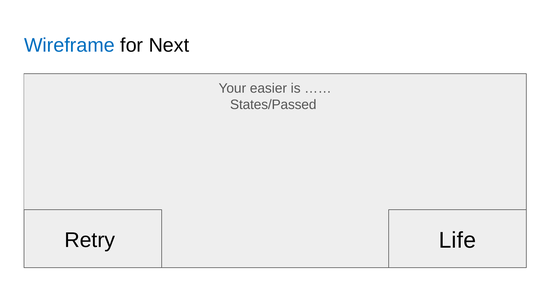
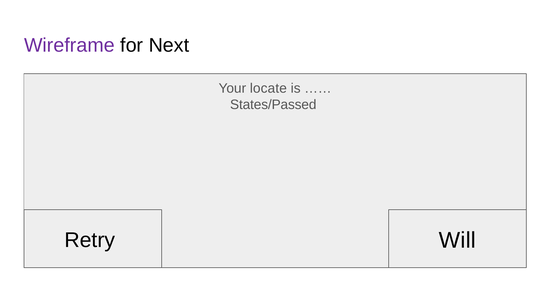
Wireframe colour: blue -> purple (69, 45)
easier: easier -> locate (268, 88)
Life: Life -> Will (457, 240)
